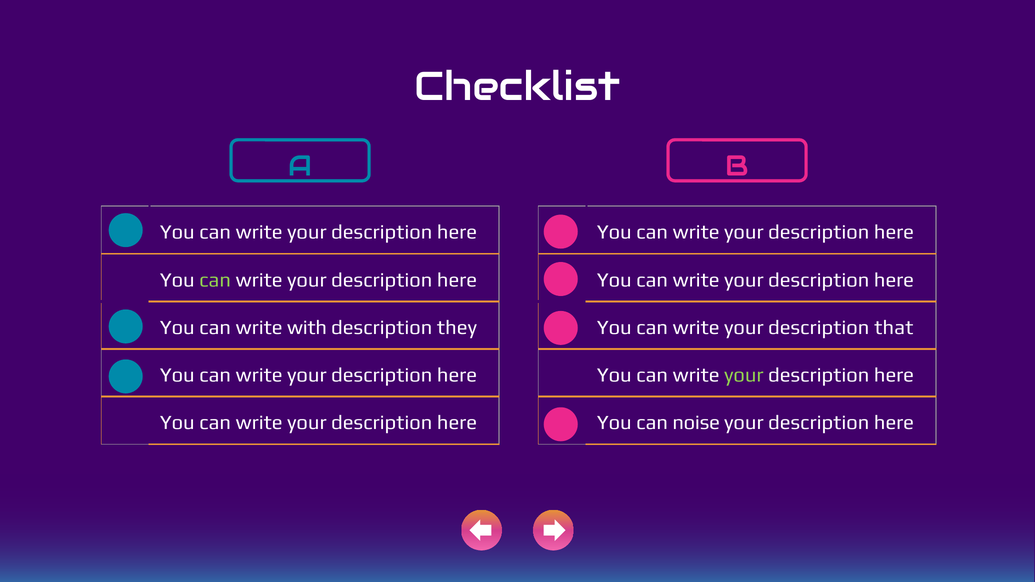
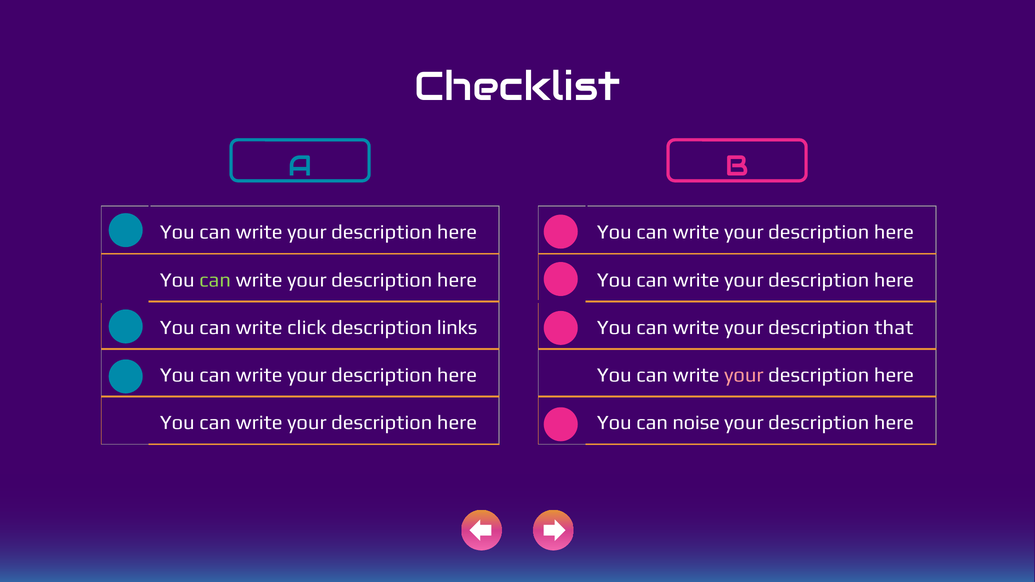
with: with -> click (307, 328)
they: they -> links (457, 328)
your colour: light green -> pink (744, 375)
